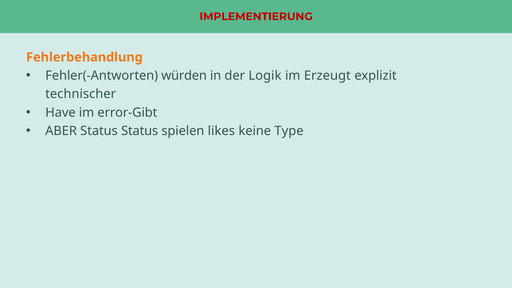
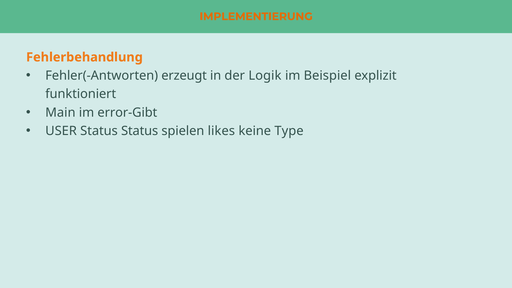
IMPLEMENTIERUNG colour: red -> orange (256, 17)
würden: würden -> erzeugt (184, 76)
Erzeugt: Erzeugt -> Beispiel (327, 76)
technischer: technischer -> funktioniert (81, 94)
Have: Have -> Main (60, 113)
ABER: ABER -> USER (61, 131)
